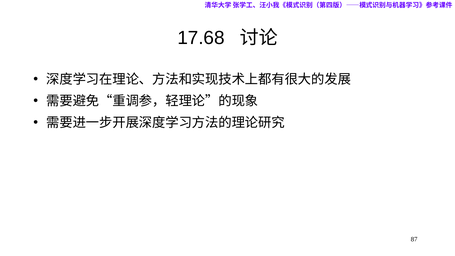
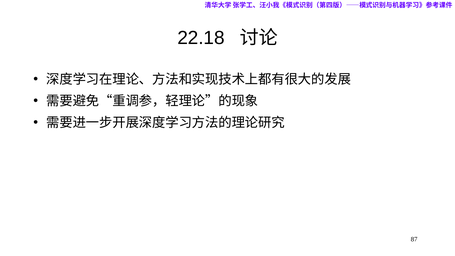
17.68: 17.68 -> 22.18 (201, 38)
